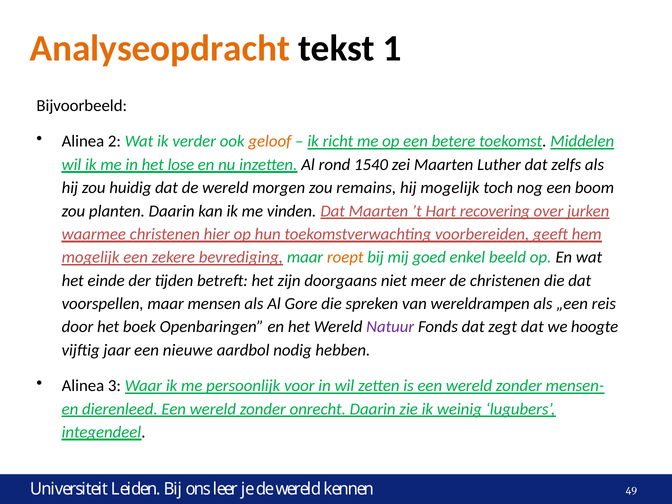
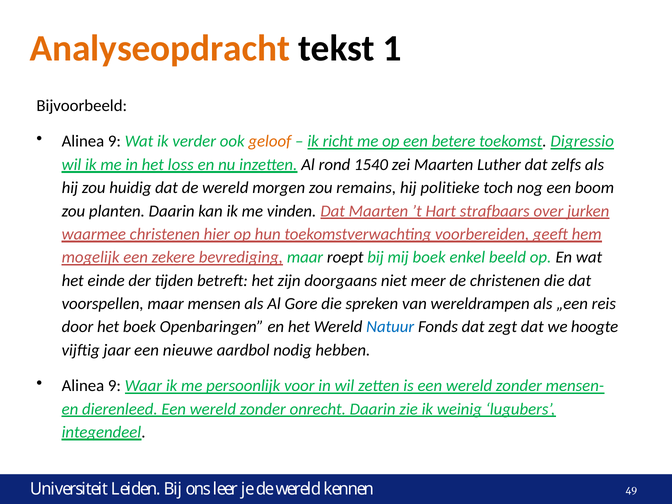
2: 2 -> 9 (114, 141)
Middelen: Middelen -> Digressio (582, 141)
lose: lose -> loss (181, 165)
hij mogelijk: mogelijk -> politieke (450, 188)
recovering: recovering -> strafbaars (495, 211)
roept colour: orange -> black (345, 257)
mij goed: goed -> boek (429, 257)
Natuur colour: purple -> blue (390, 327)
3: 3 -> 9 (114, 386)
